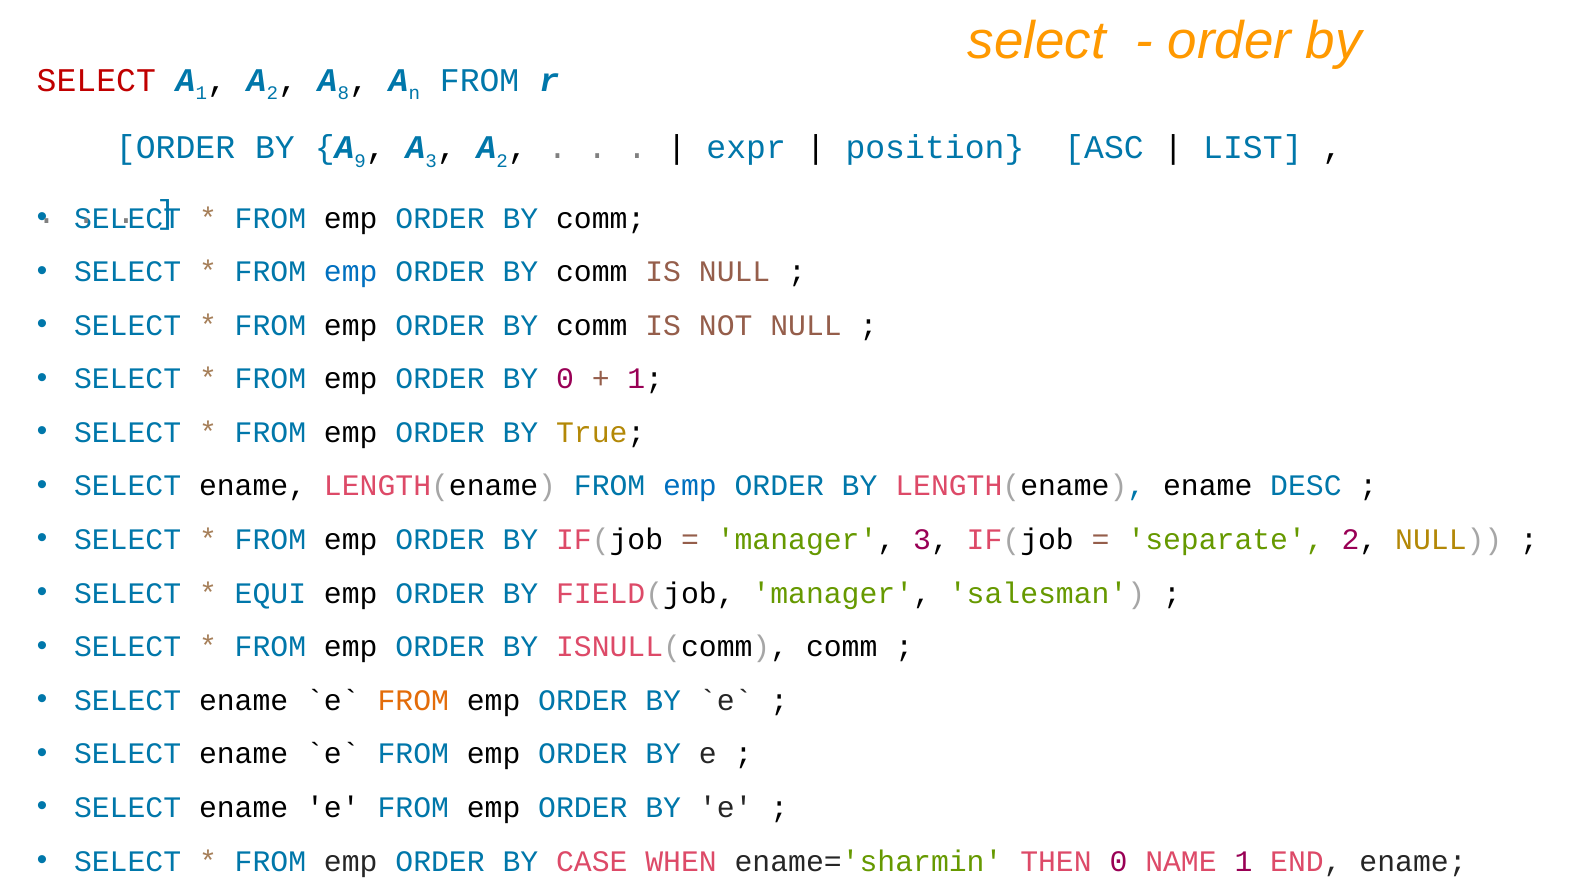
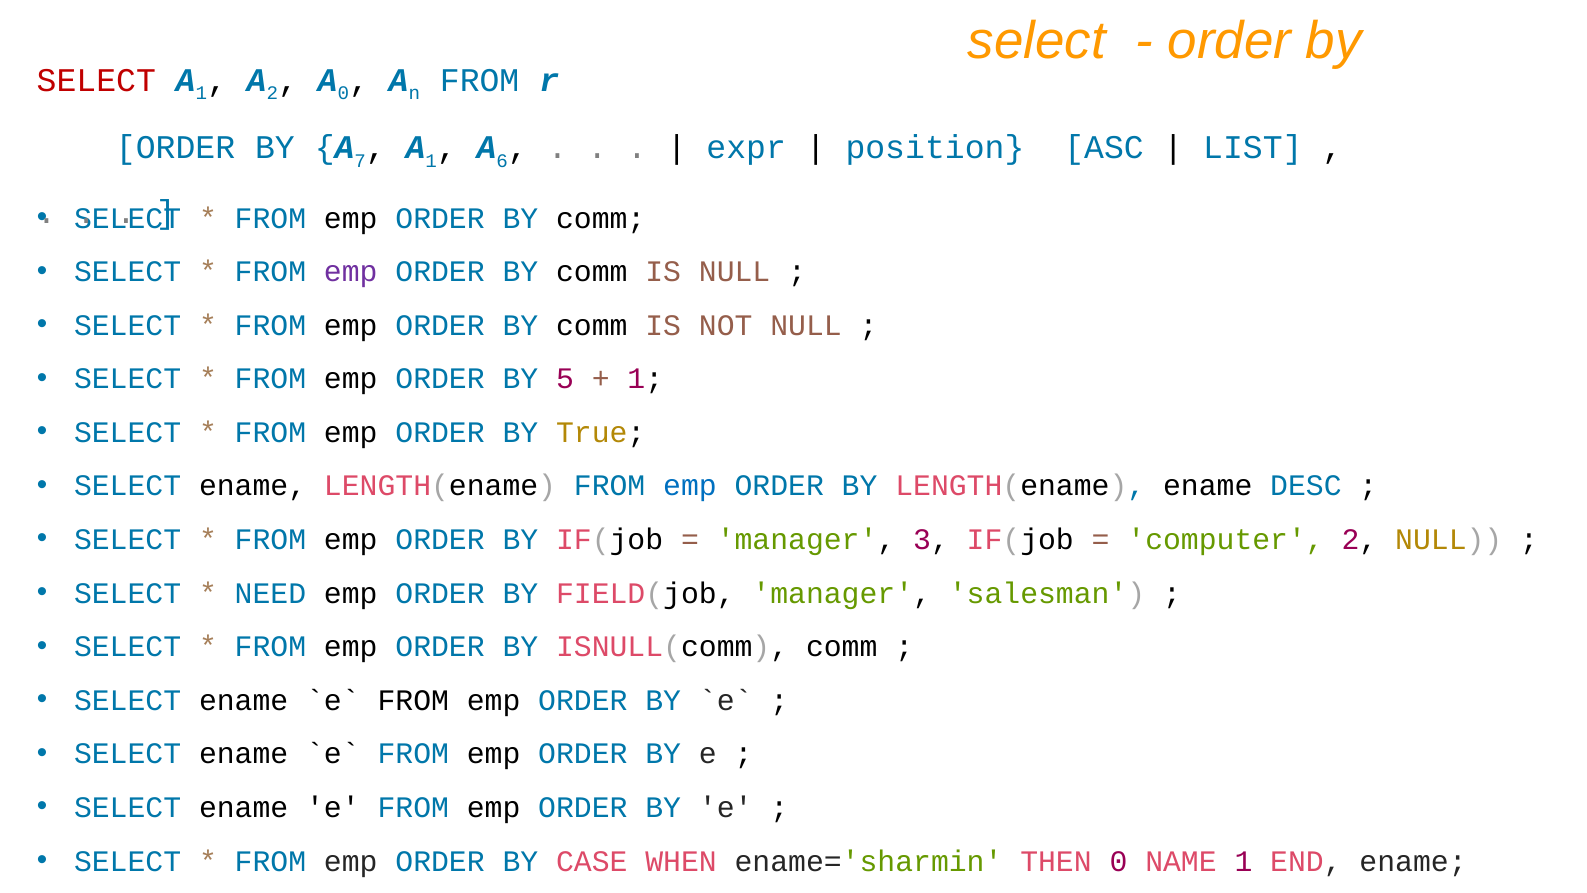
8: 8 -> 0 (343, 93)
9: 9 -> 7 (360, 161)
3: 3 -> 1 (431, 161)
2: 2 -> 6 (502, 161)
emp colour: blue -> purple (351, 272)
BY 0: 0 -> 5 (565, 379)
separate: separate -> computer (1226, 540)
EQUI: EQUI -> NEED (270, 593)
FROM colour: orange -> black (413, 700)
